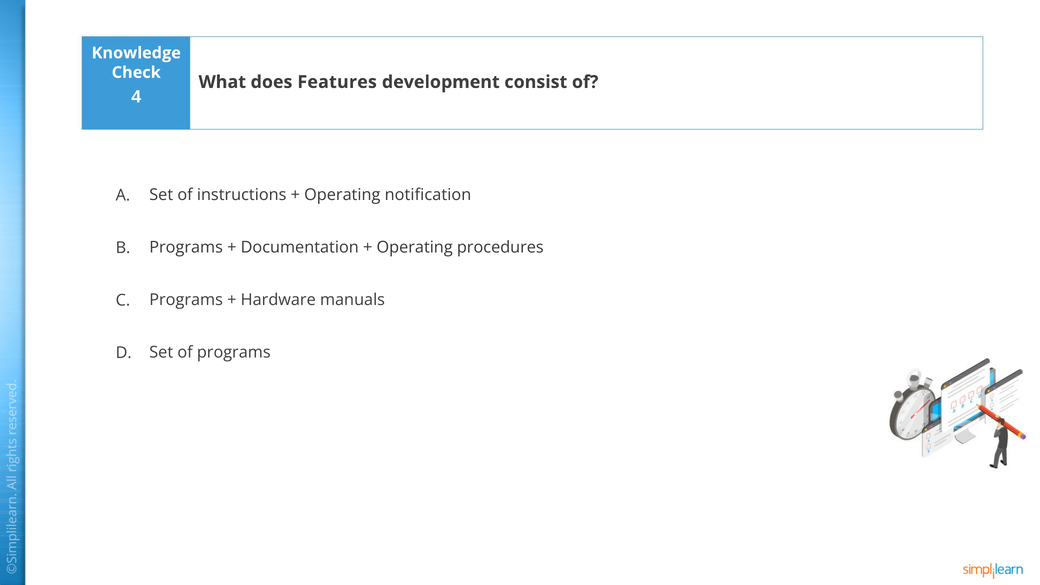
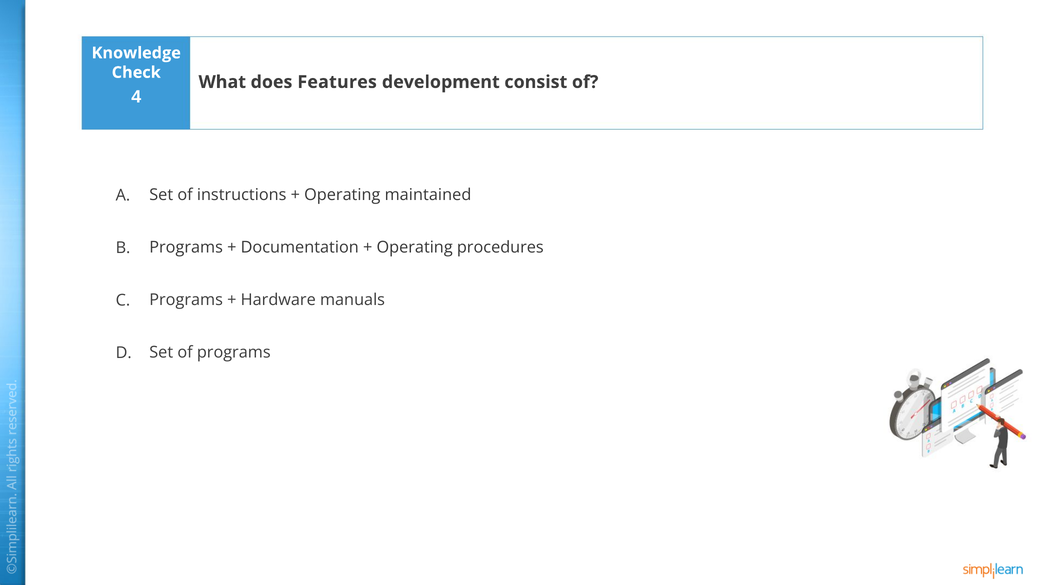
notification: notification -> maintained (428, 195)
